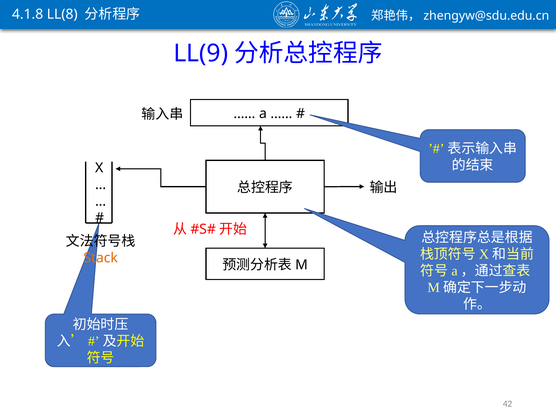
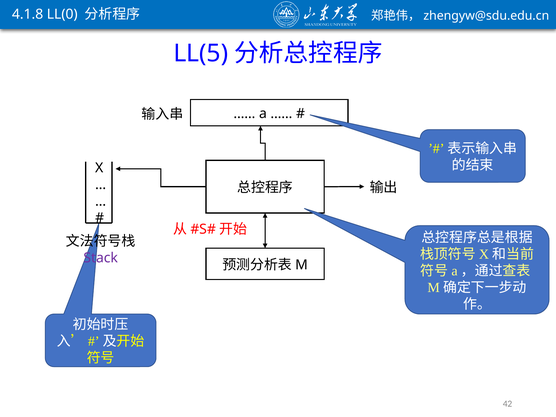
LL(8: LL(8 -> LL(0 (62, 14)
LL(9: LL(9 -> LL(5 (201, 53)
Stack colour: orange -> purple (101, 258)
